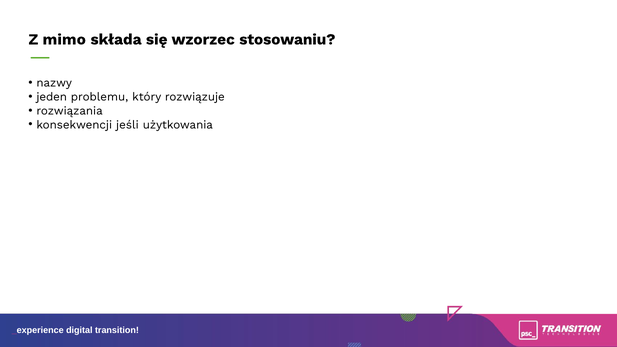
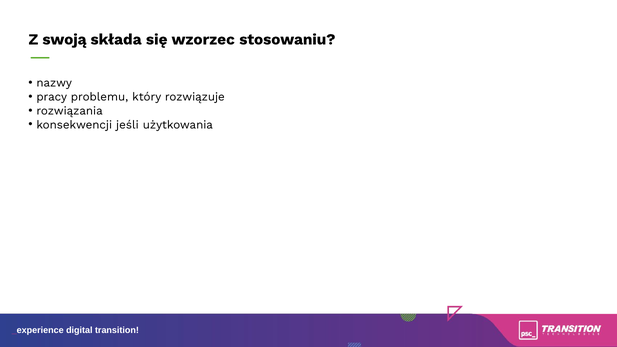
mimo: mimo -> swoją (64, 39)
jeden: jeden -> pracy (52, 97)
